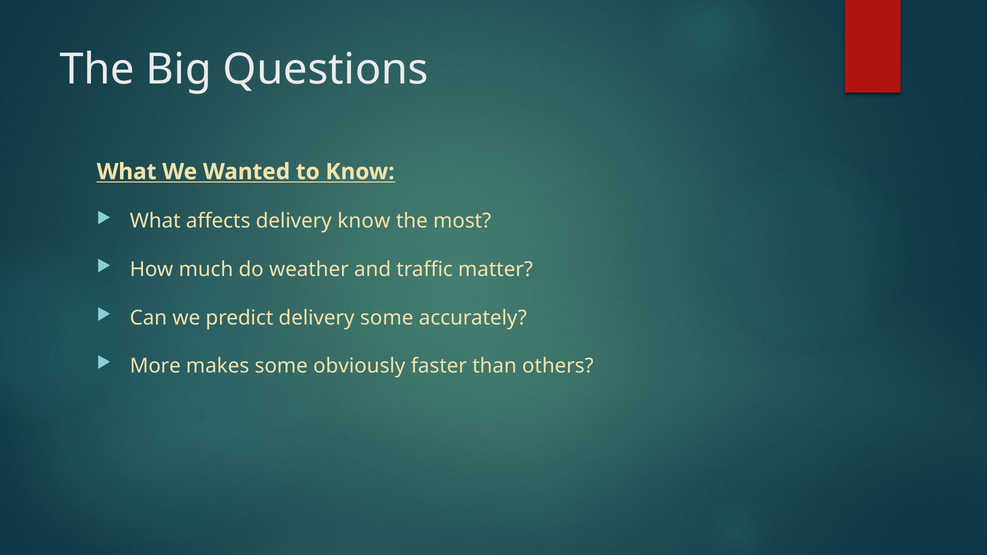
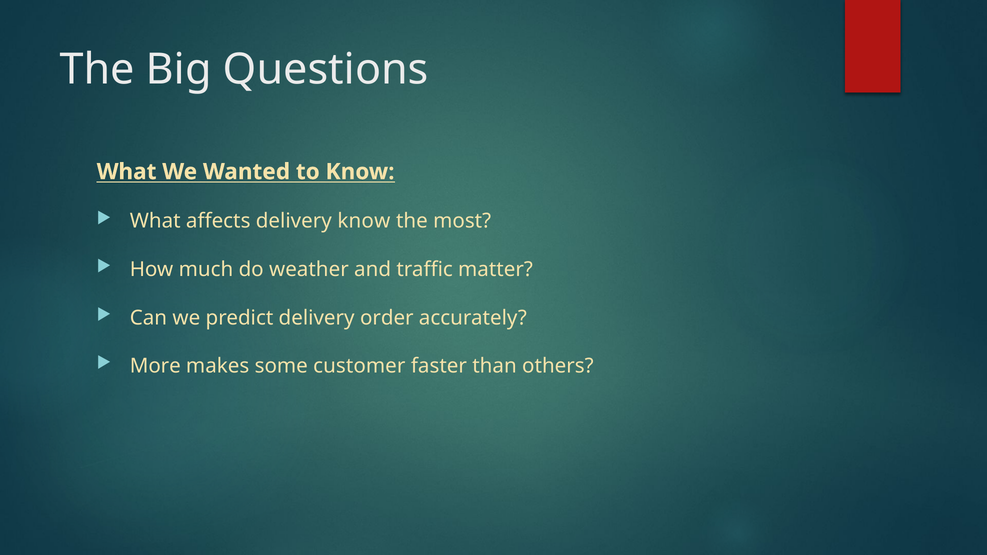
delivery some: some -> order (387, 318)
obviously: obviously -> customer (359, 366)
